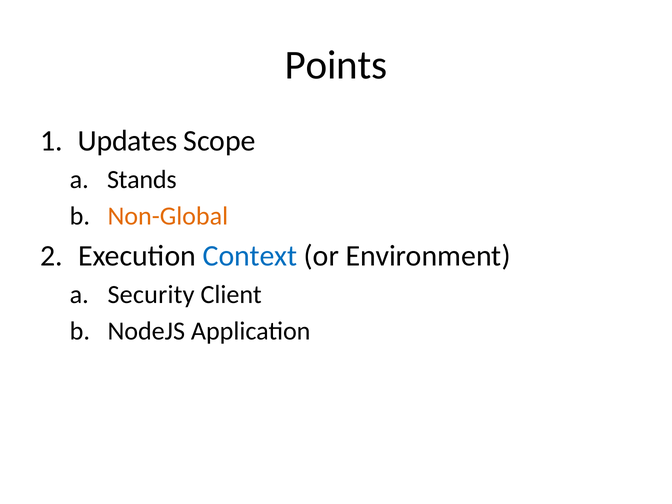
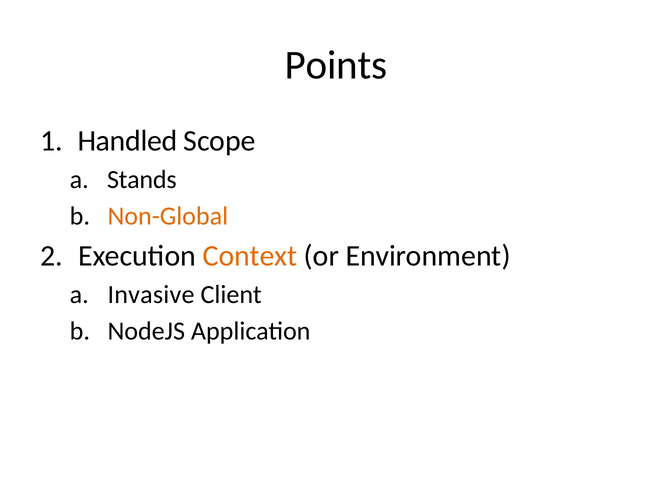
Updates: Updates -> Handled (128, 141)
Context colour: blue -> orange (250, 256)
Security: Security -> Invasive (151, 294)
